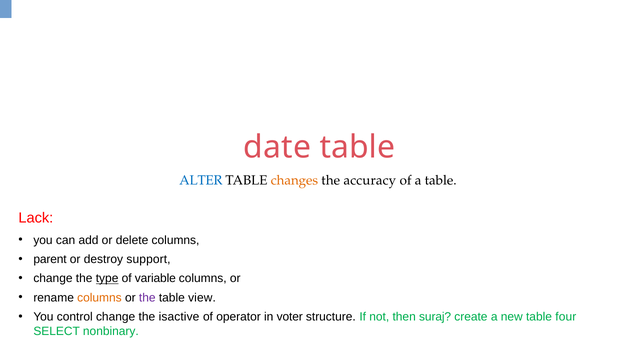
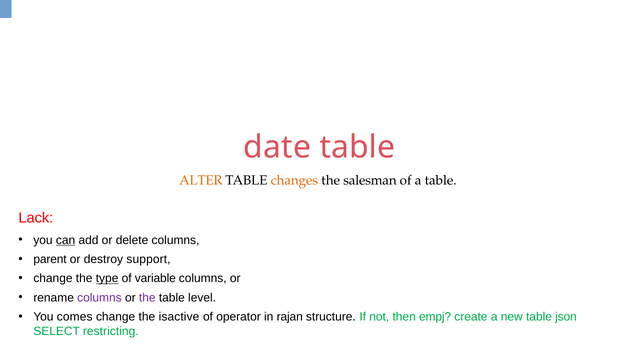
ALTER colour: blue -> orange (201, 180)
accuracy: accuracy -> salesman (370, 180)
can underline: none -> present (66, 240)
columns colour: orange -> purple (99, 298)
view: view -> level (202, 298)
control: control -> comes (75, 317)
voter: voter -> rajan (290, 317)
suraj: suraj -> empj (435, 317)
four: four -> json (566, 317)
nonbinary: nonbinary -> restricting (111, 331)
